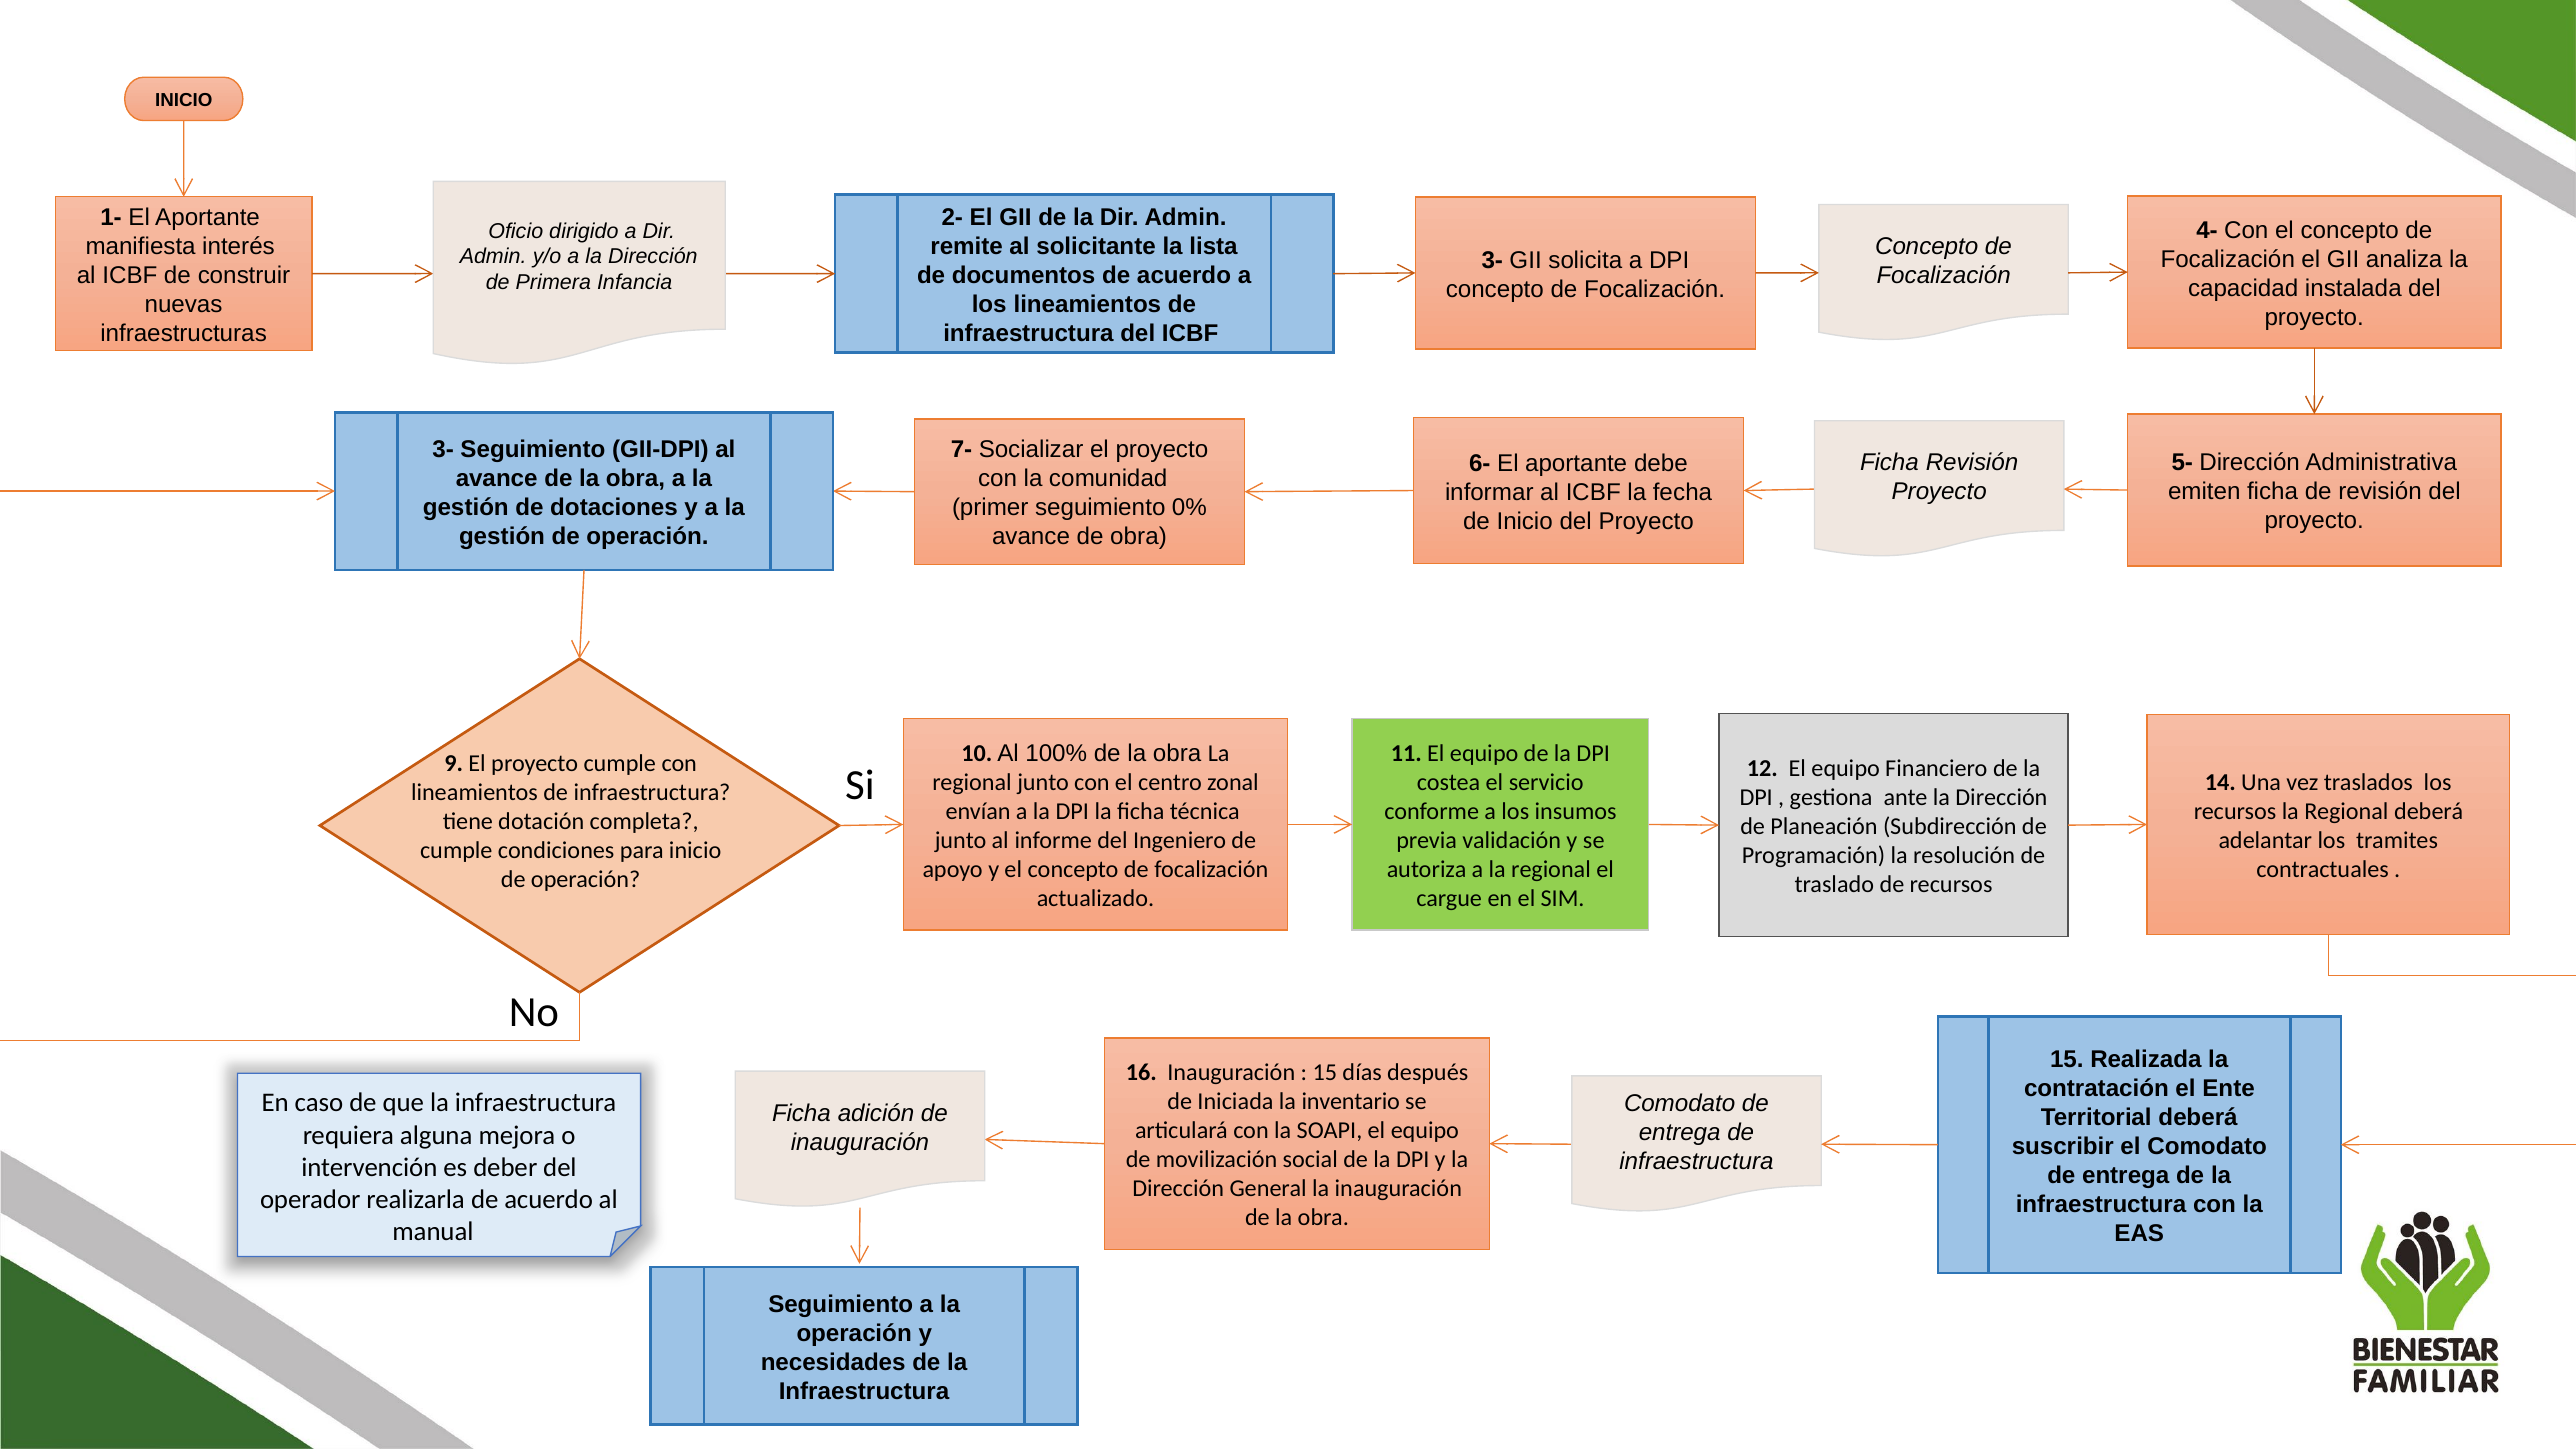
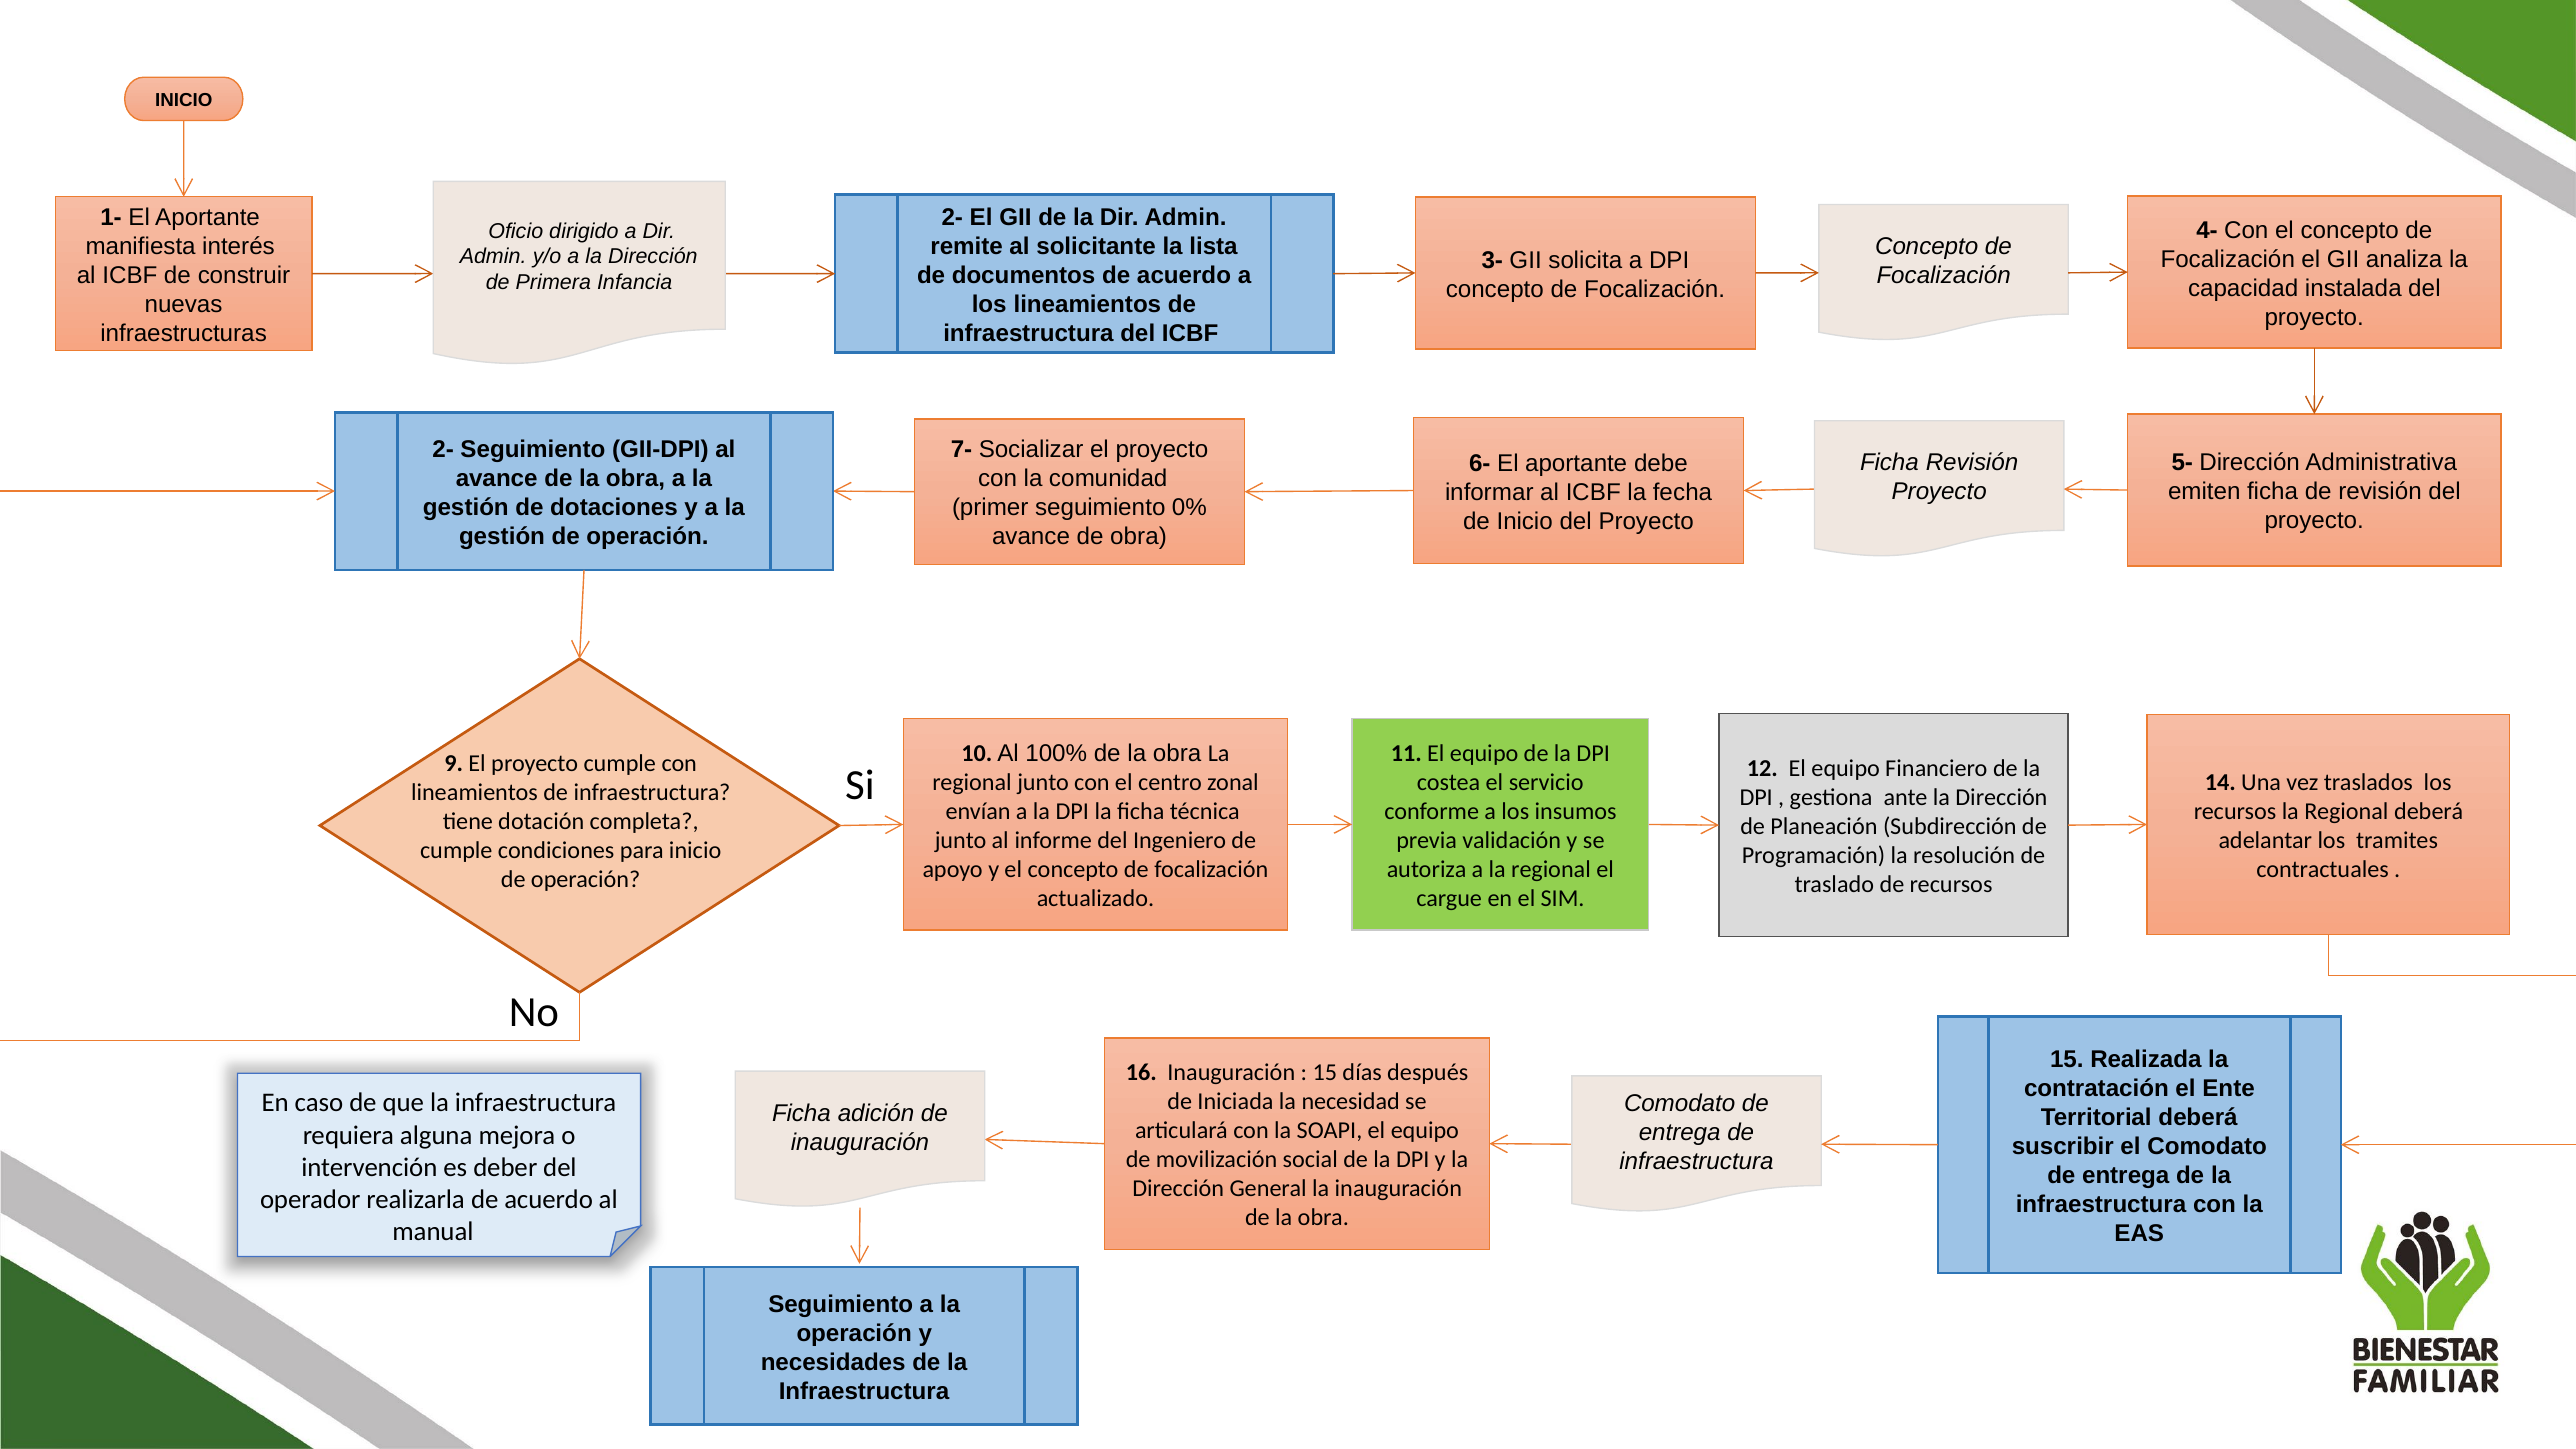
3-: 3- -> 2- (443, 449)
inventario: inventario -> necesidad (1351, 1102)
